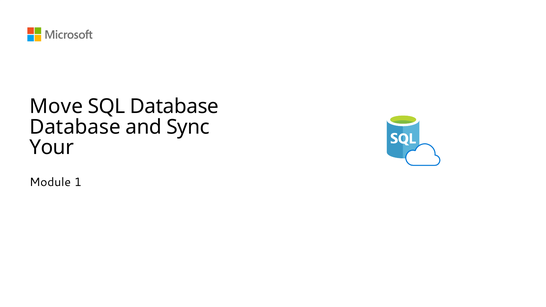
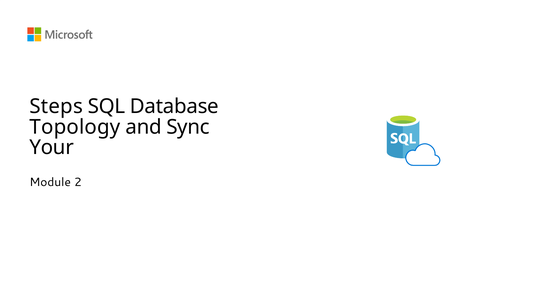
Move: Move -> Steps (56, 106)
Database: Database -> Topology (75, 127)
1: 1 -> 2 (78, 182)
